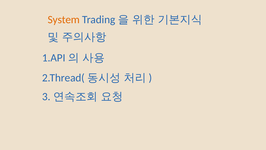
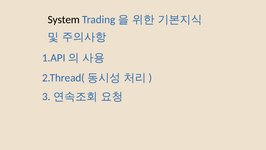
System colour: orange -> black (64, 20)
